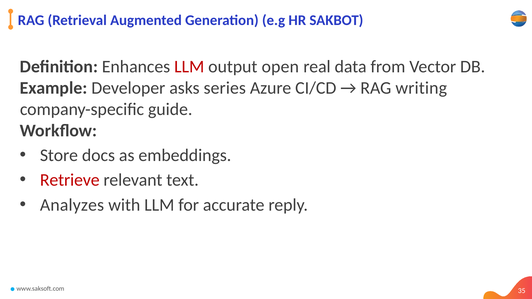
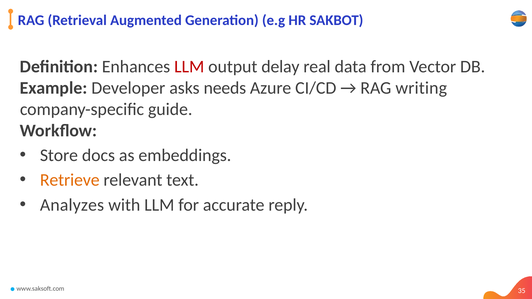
open: open -> delay (280, 67)
series: series -> needs (225, 88)
Retrieve colour: red -> orange (70, 180)
